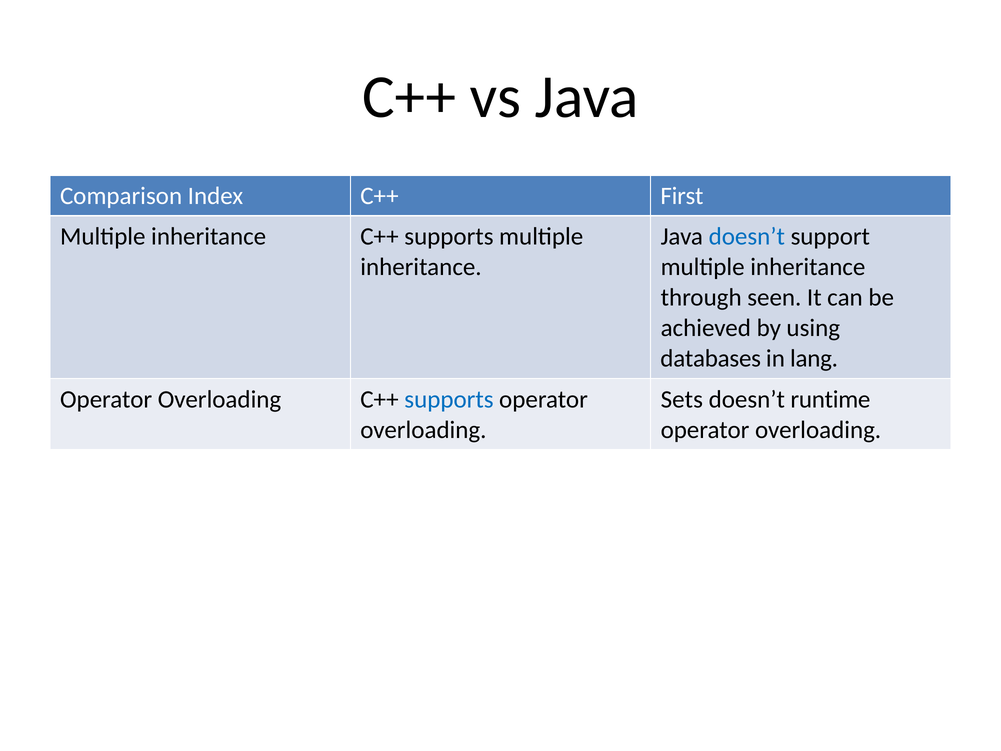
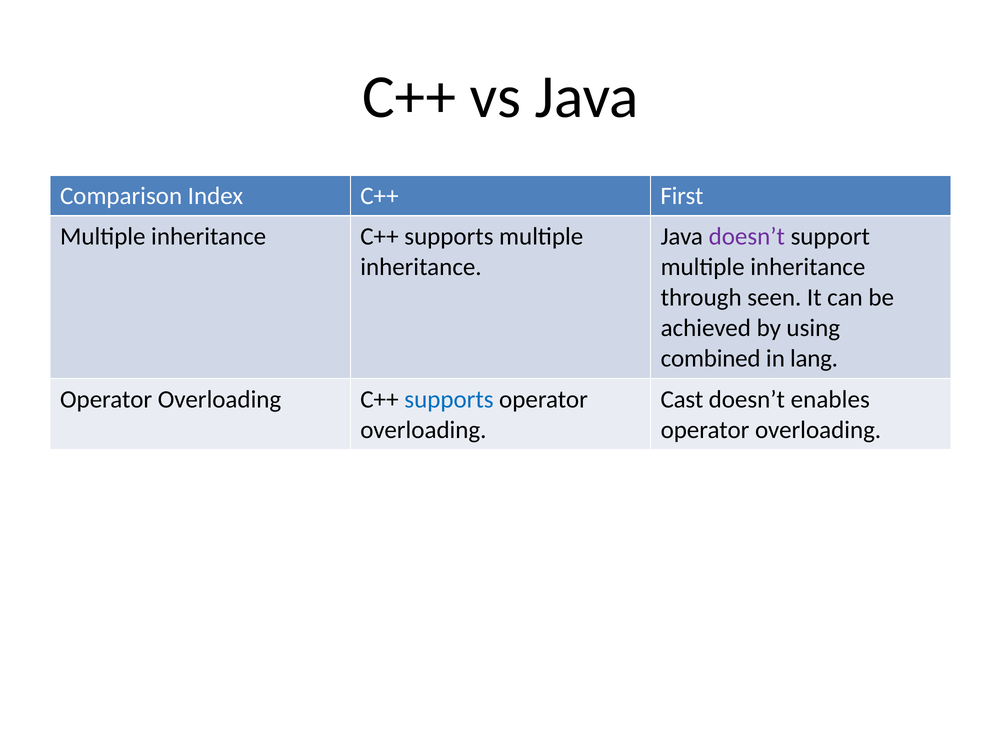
doesn’t colour: blue -> purple (747, 236)
databases: databases -> combined (711, 359)
Sets: Sets -> Cast (682, 399)
runtime: runtime -> enables (830, 399)
